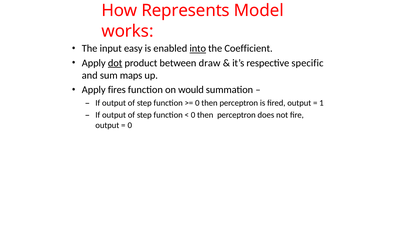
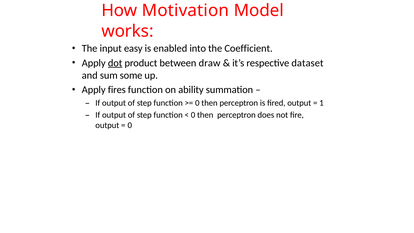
Represents: Represents -> Motivation (185, 11)
into underline: present -> none (198, 48)
specific: specific -> dataset (307, 63)
maps: maps -> some (131, 75)
would: would -> ability (191, 90)
